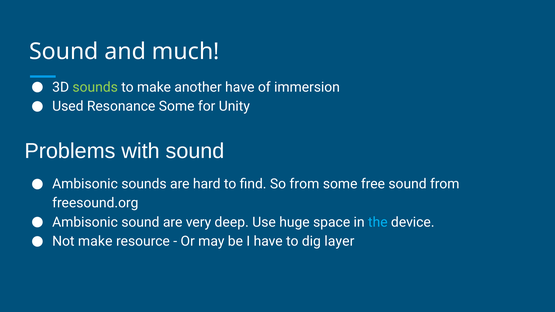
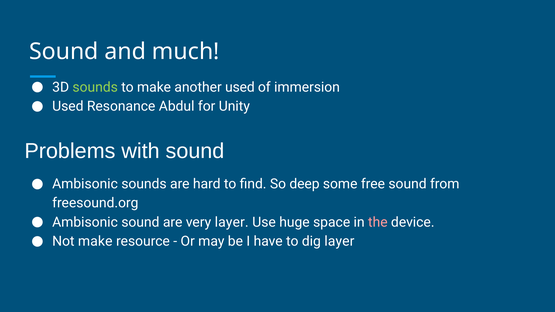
another have: have -> used (240, 87)
Resonance Some: Some -> Abdul (177, 106)
So from: from -> deep (305, 184)
very deep: deep -> layer (232, 222)
the colour: light blue -> pink (378, 222)
